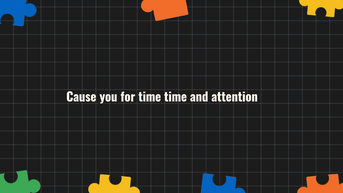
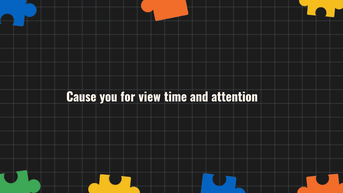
for time: time -> view (150, 97)
